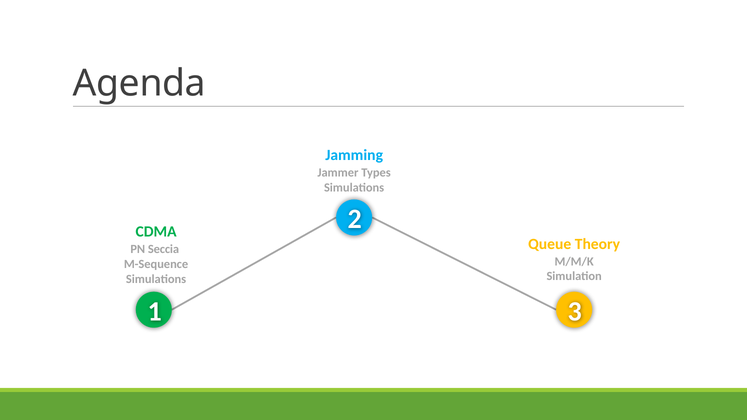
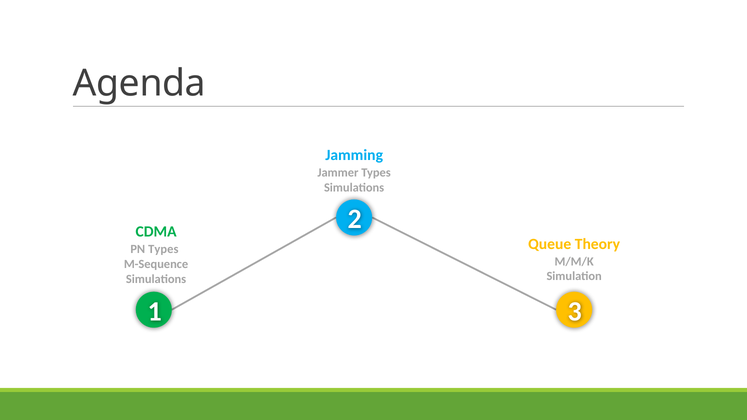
PN Seccia: Seccia -> Types (163, 249)
